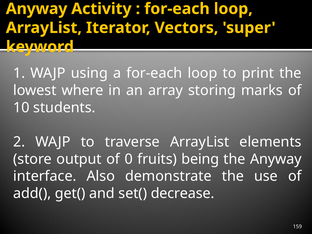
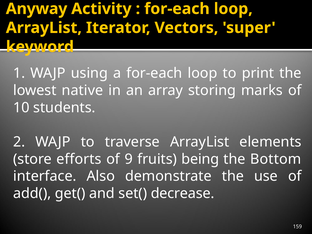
where: where -> native (82, 90)
output: output -> efforts (79, 159)
0: 0 -> 9 (129, 159)
the Anyway: Anyway -> Bottom (276, 159)
